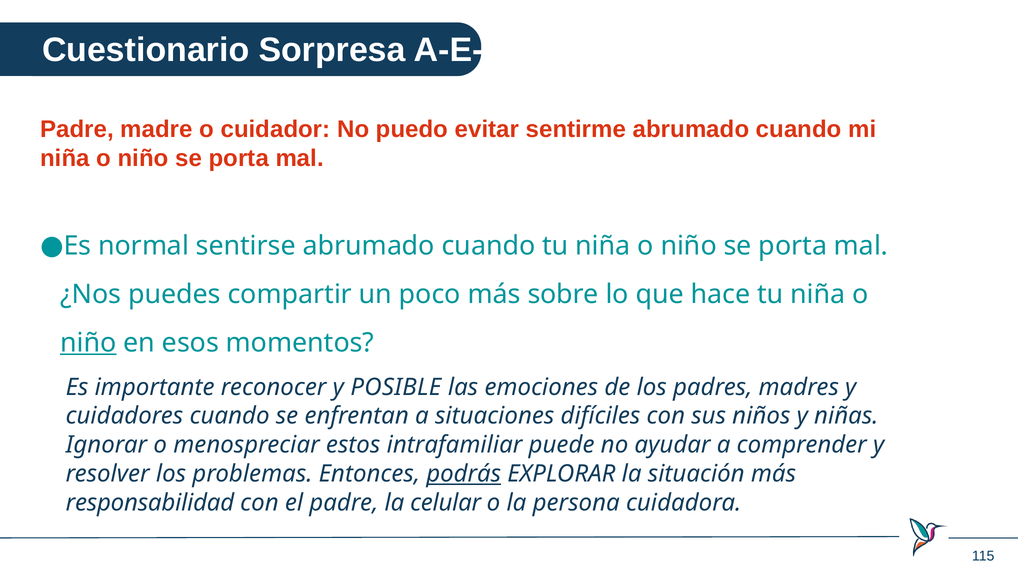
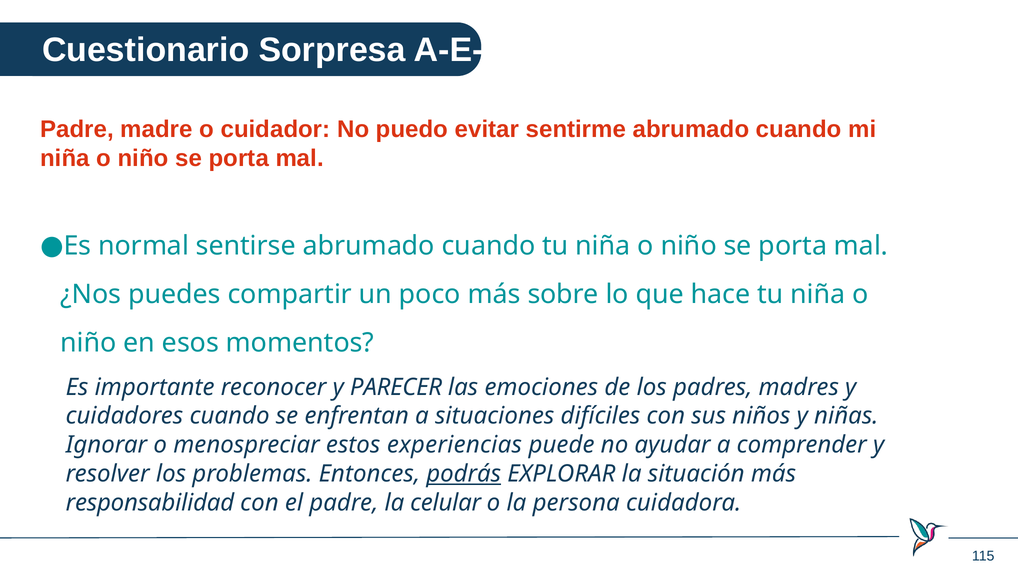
niño underline: present -> none (88, 342)
POSIBLE: POSIBLE -> PARECER (396, 387)
intrafamiliar: intrafamiliar -> experiencias (454, 445)
